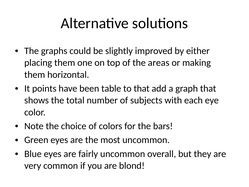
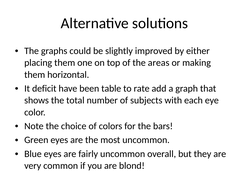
points: points -> deficit (44, 88)
to that: that -> rate (142, 88)
